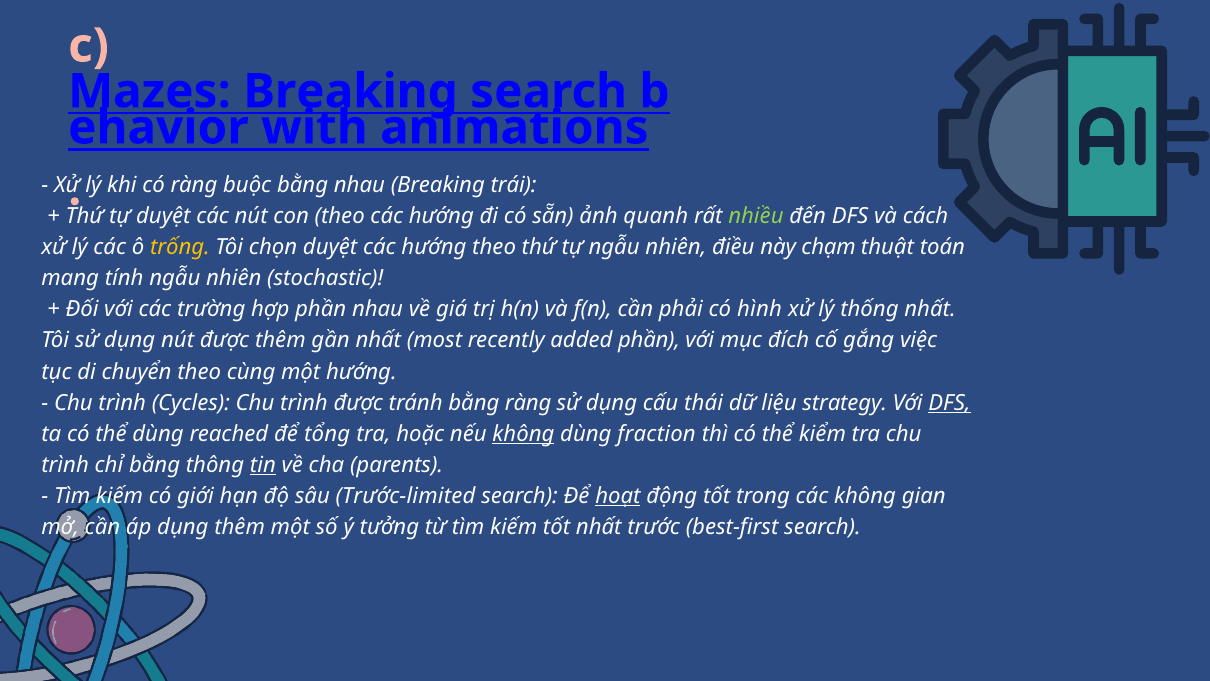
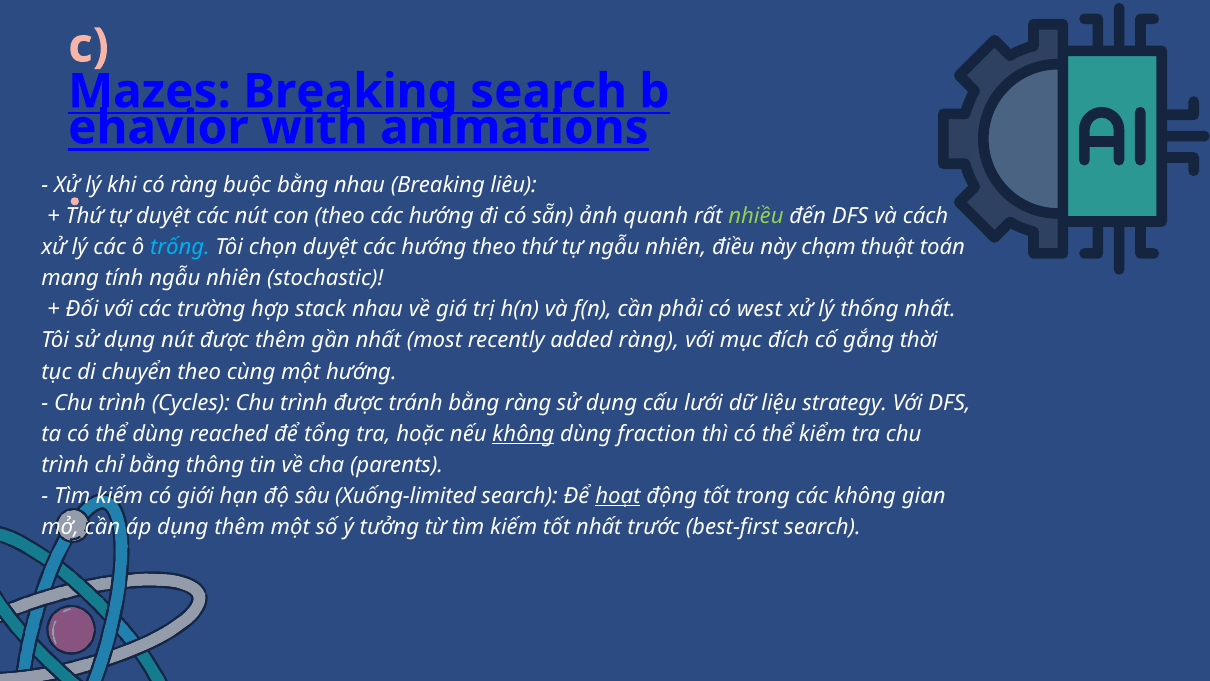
trái: trái -> liêu (514, 185)
trống colour: yellow -> light blue (180, 247)
hợp phần: phần -> stack (321, 309)
hình: hình -> west (760, 309)
added phần: phần -> ràng (649, 340)
việc: việc -> thời (919, 340)
thái: thái -> lưới (704, 403)
DFS underline: present -> none (950, 403)
tin underline: present -> none (263, 465)
Trước-limited: Trước-limited -> Xuống-limited (406, 496)
